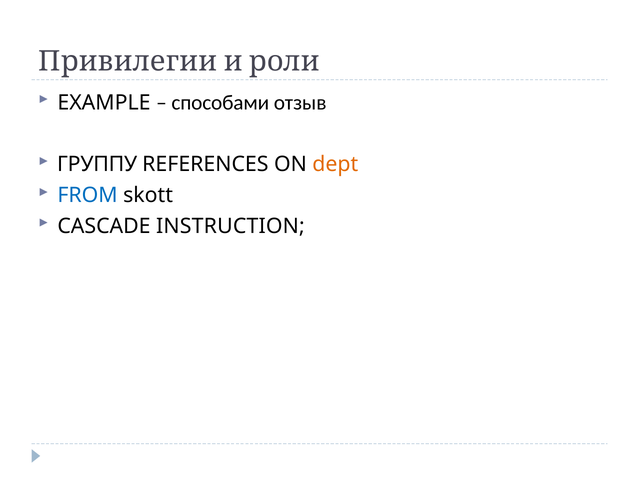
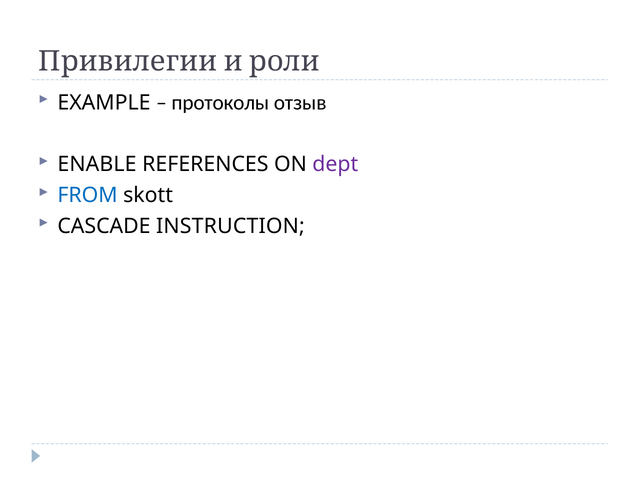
способами: способами -> протоколы (220, 103)
ГРУППУ: ГРУППУ -> ENABLE (97, 164)
dept colour: orange -> purple (335, 164)
